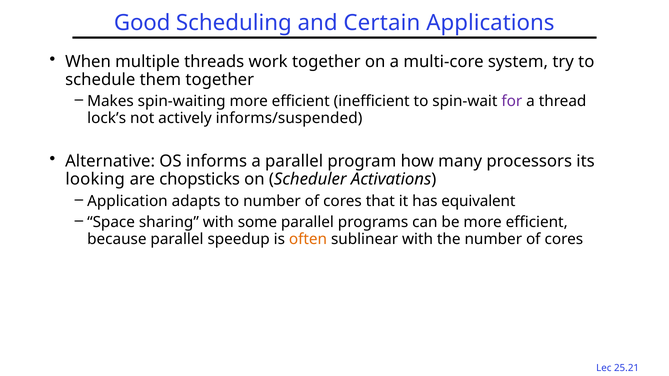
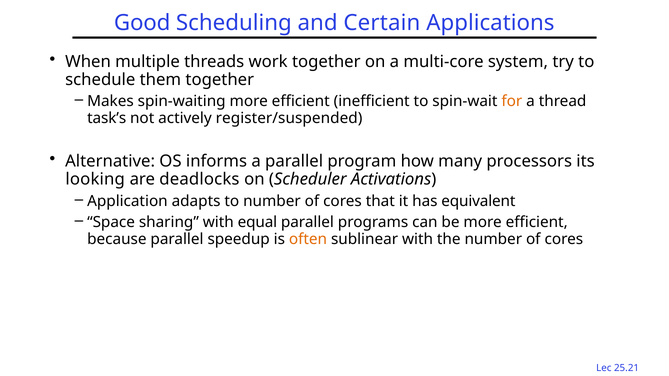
for colour: purple -> orange (512, 101)
lock’s: lock’s -> task’s (107, 118)
informs/suspended: informs/suspended -> register/suspended (289, 118)
chopsticks: chopsticks -> deadlocks (199, 180)
some: some -> equal (257, 223)
